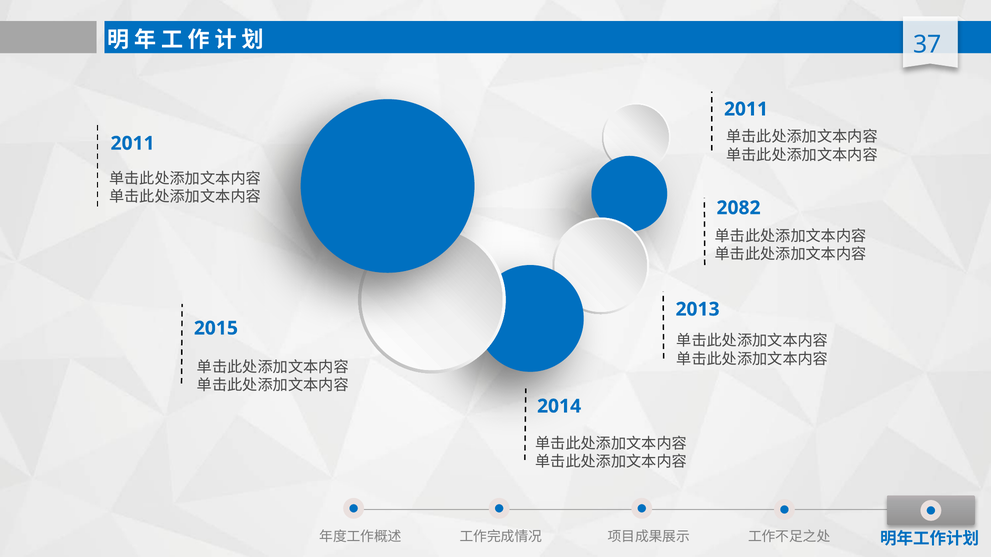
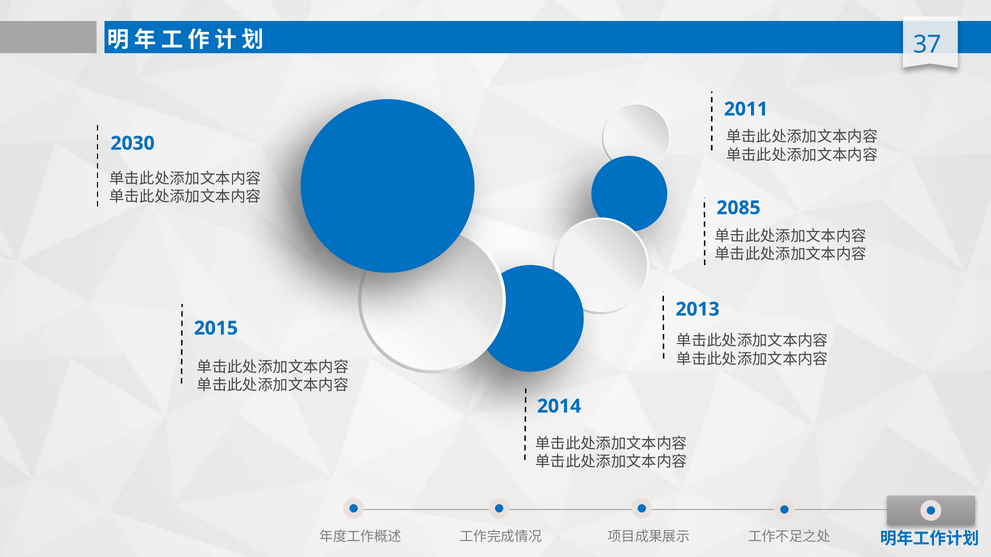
2011: 2011 -> 2030 (133, 143)
2082: 2082 -> 2085 (739, 208)
